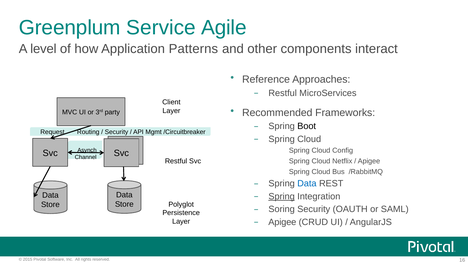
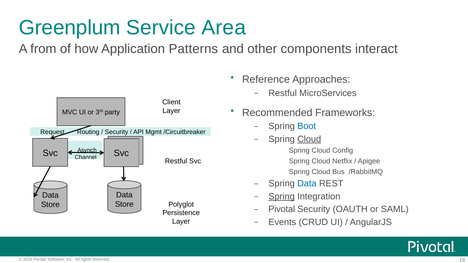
Agile: Agile -> Area (224, 28)
level: level -> from (43, 49)
Boot colour: black -> blue (307, 126)
Cloud underline: none -> present (309, 139)
Soring: Soring -> Pivotal (282, 209)
Apigee: Apigee -> Events (282, 222)
